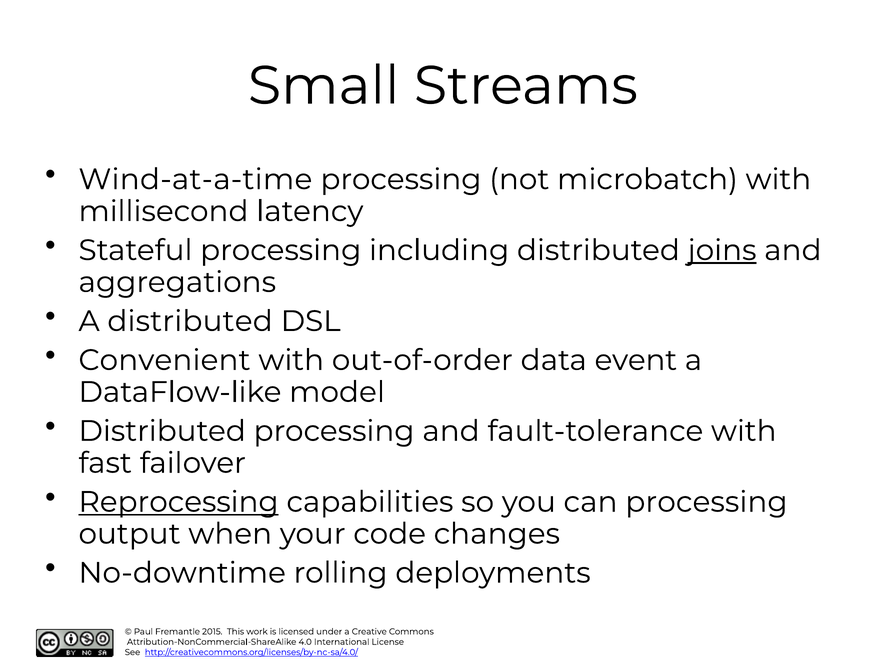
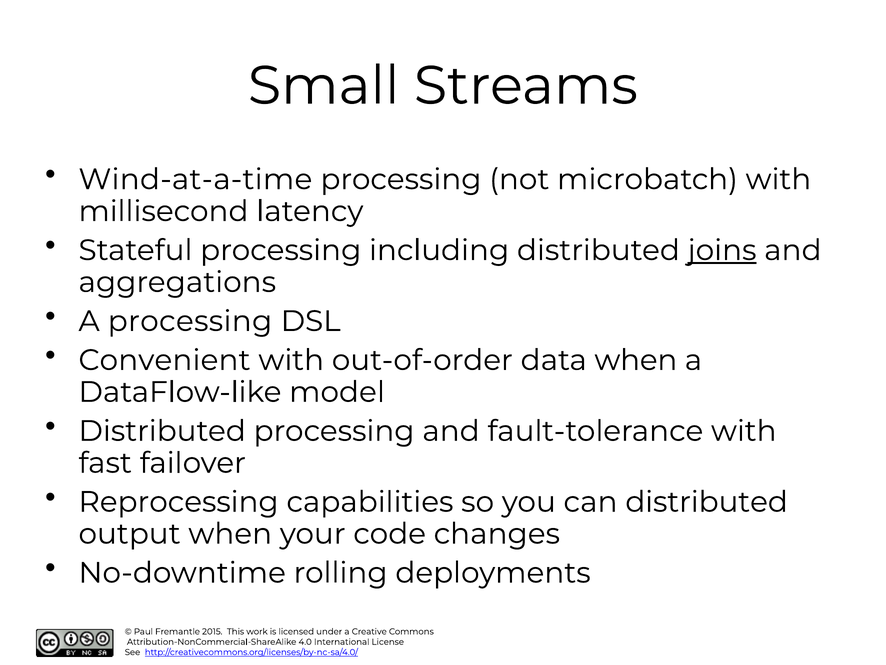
A distributed: distributed -> processing (190, 321)
data event: event -> when (636, 360)
Reprocessing underline: present -> none (179, 502)
can processing: processing -> distributed (707, 502)
